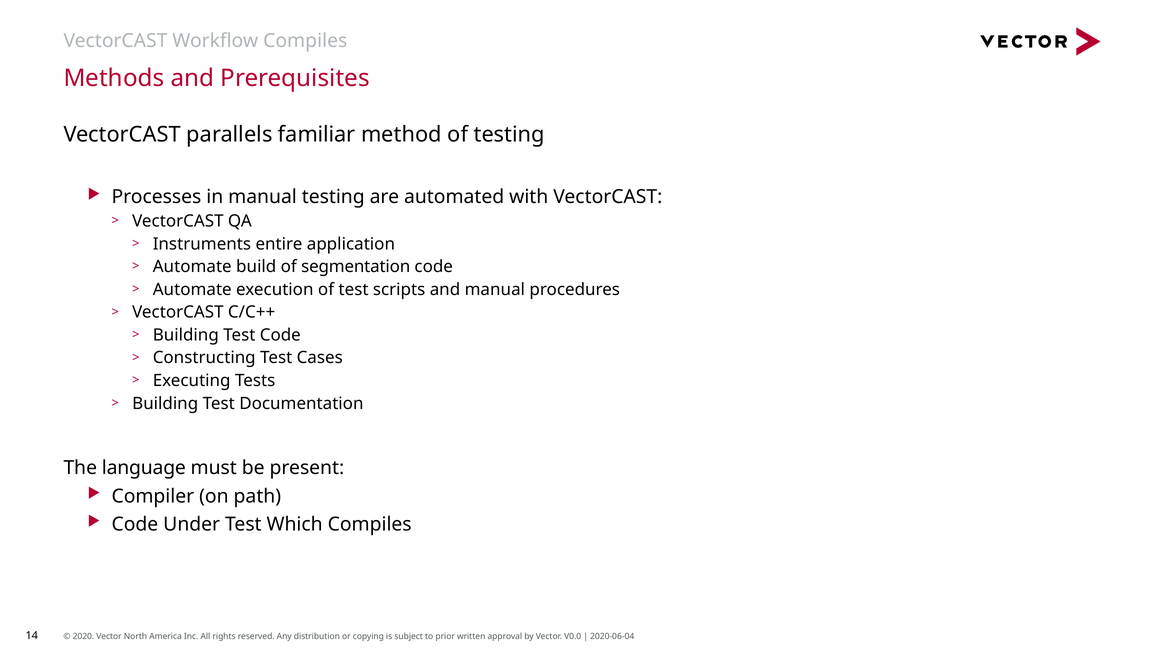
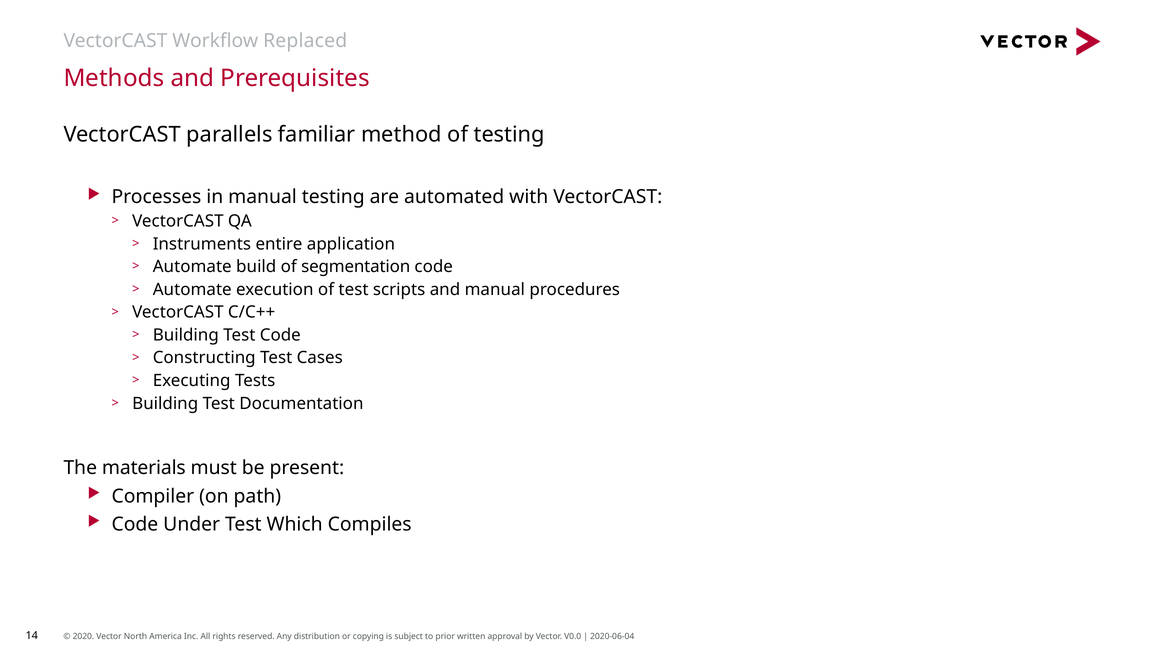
Workflow Compiles: Compiles -> Replaced (305, 41)
language: language -> materials (144, 468)
